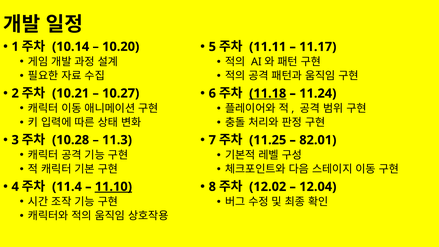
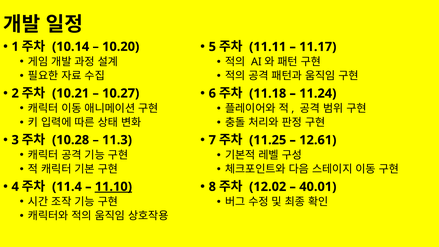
11.18 underline: present -> none (268, 93)
82.01: 82.01 -> 12.61 (318, 140)
12.04: 12.04 -> 40.01 (318, 187)
